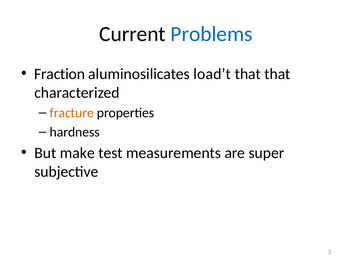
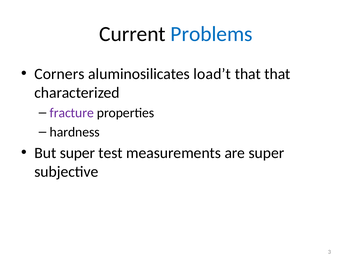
Fraction: Fraction -> Corners (59, 74)
fracture colour: orange -> purple (72, 113)
But make: make -> super (77, 153)
